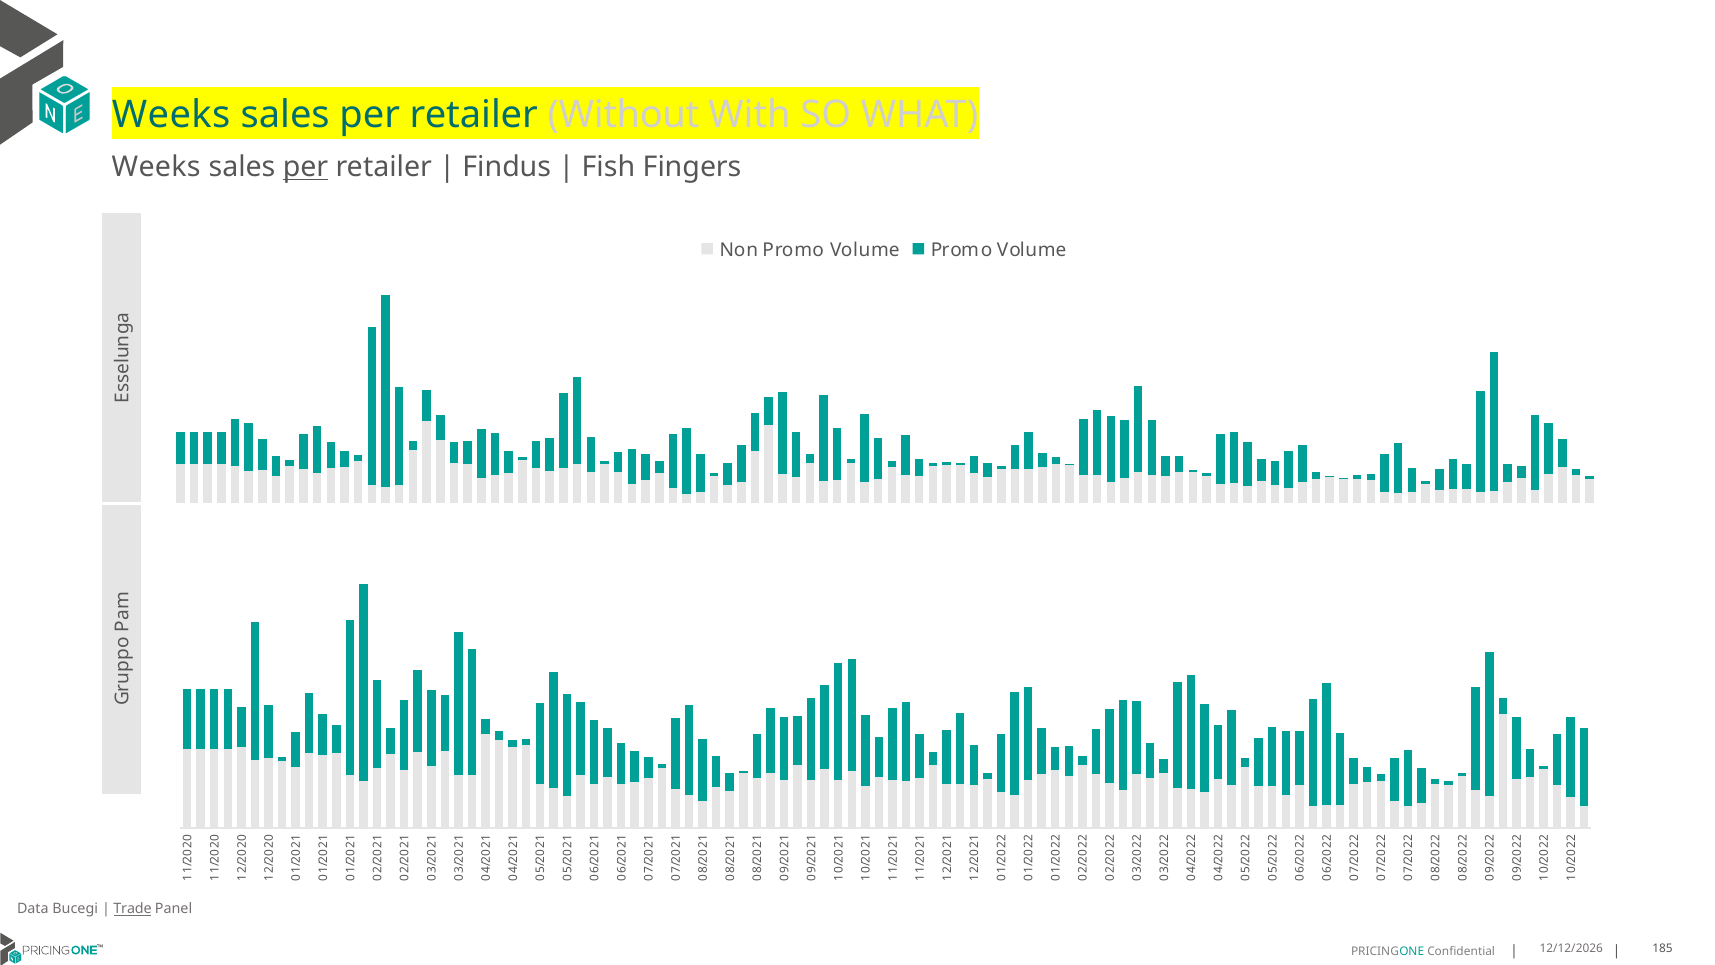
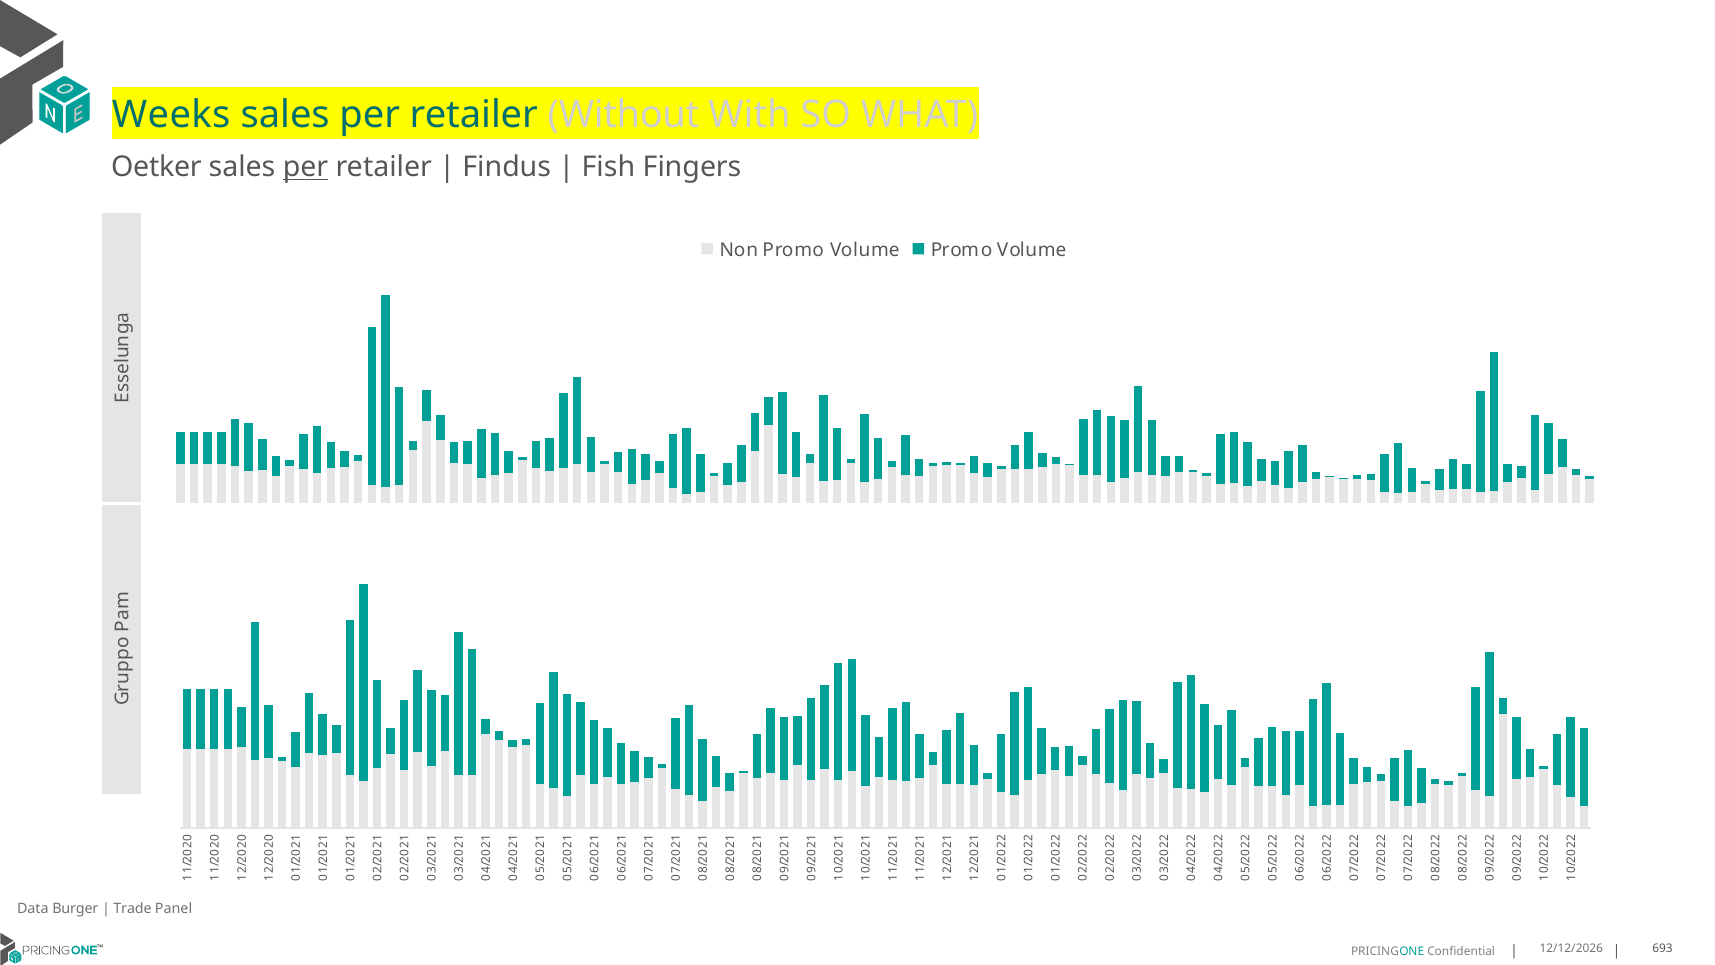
Weeks: Weeks -> Oetker (156, 167)
Bucegi: Bucegi -> Burger (75, 909)
Trade underline: present -> none (133, 909)
185: 185 -> 693 (1662, 949)
